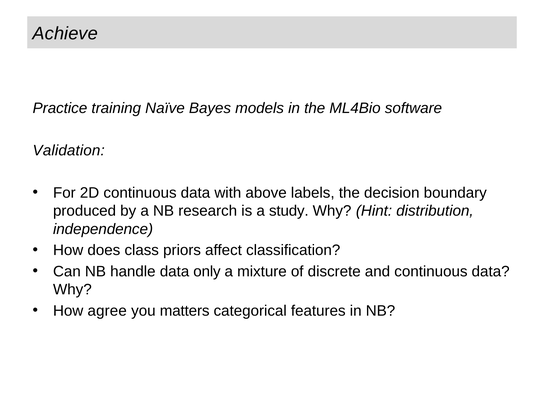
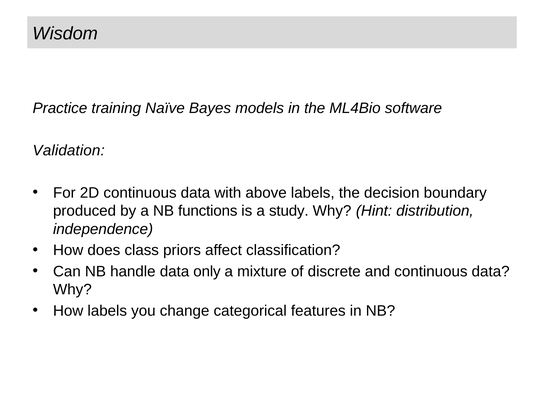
Achieve: Achieve -> Wisdom (65, 34)
research: research -> functions (208, 211)
How agree: agree -> labels (107, 311)
matters: matters -> change (185, 311)
